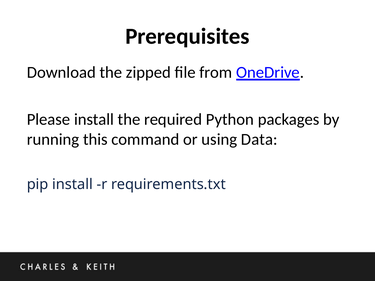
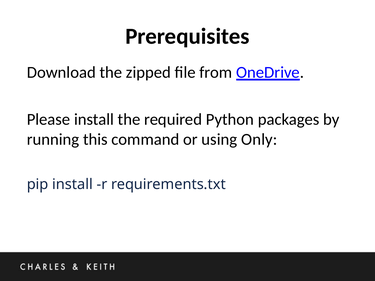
Data: Data -> Only (259, 140)
